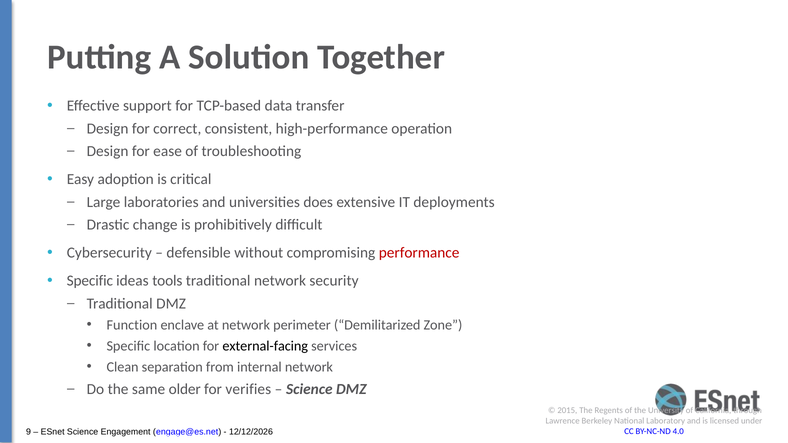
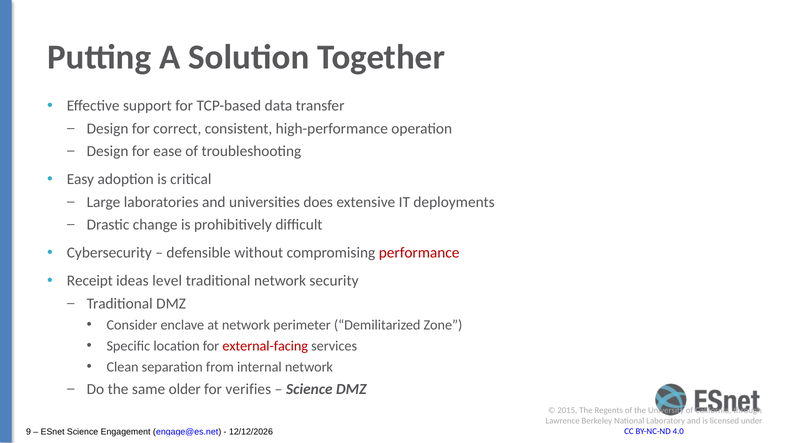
Specific: Specific -> Receipt (90, 281)
tools: tools -> level (167, 281)
Function: Function -> Consider (132, 325)
external-facing colour: black -> red (265, 346)
